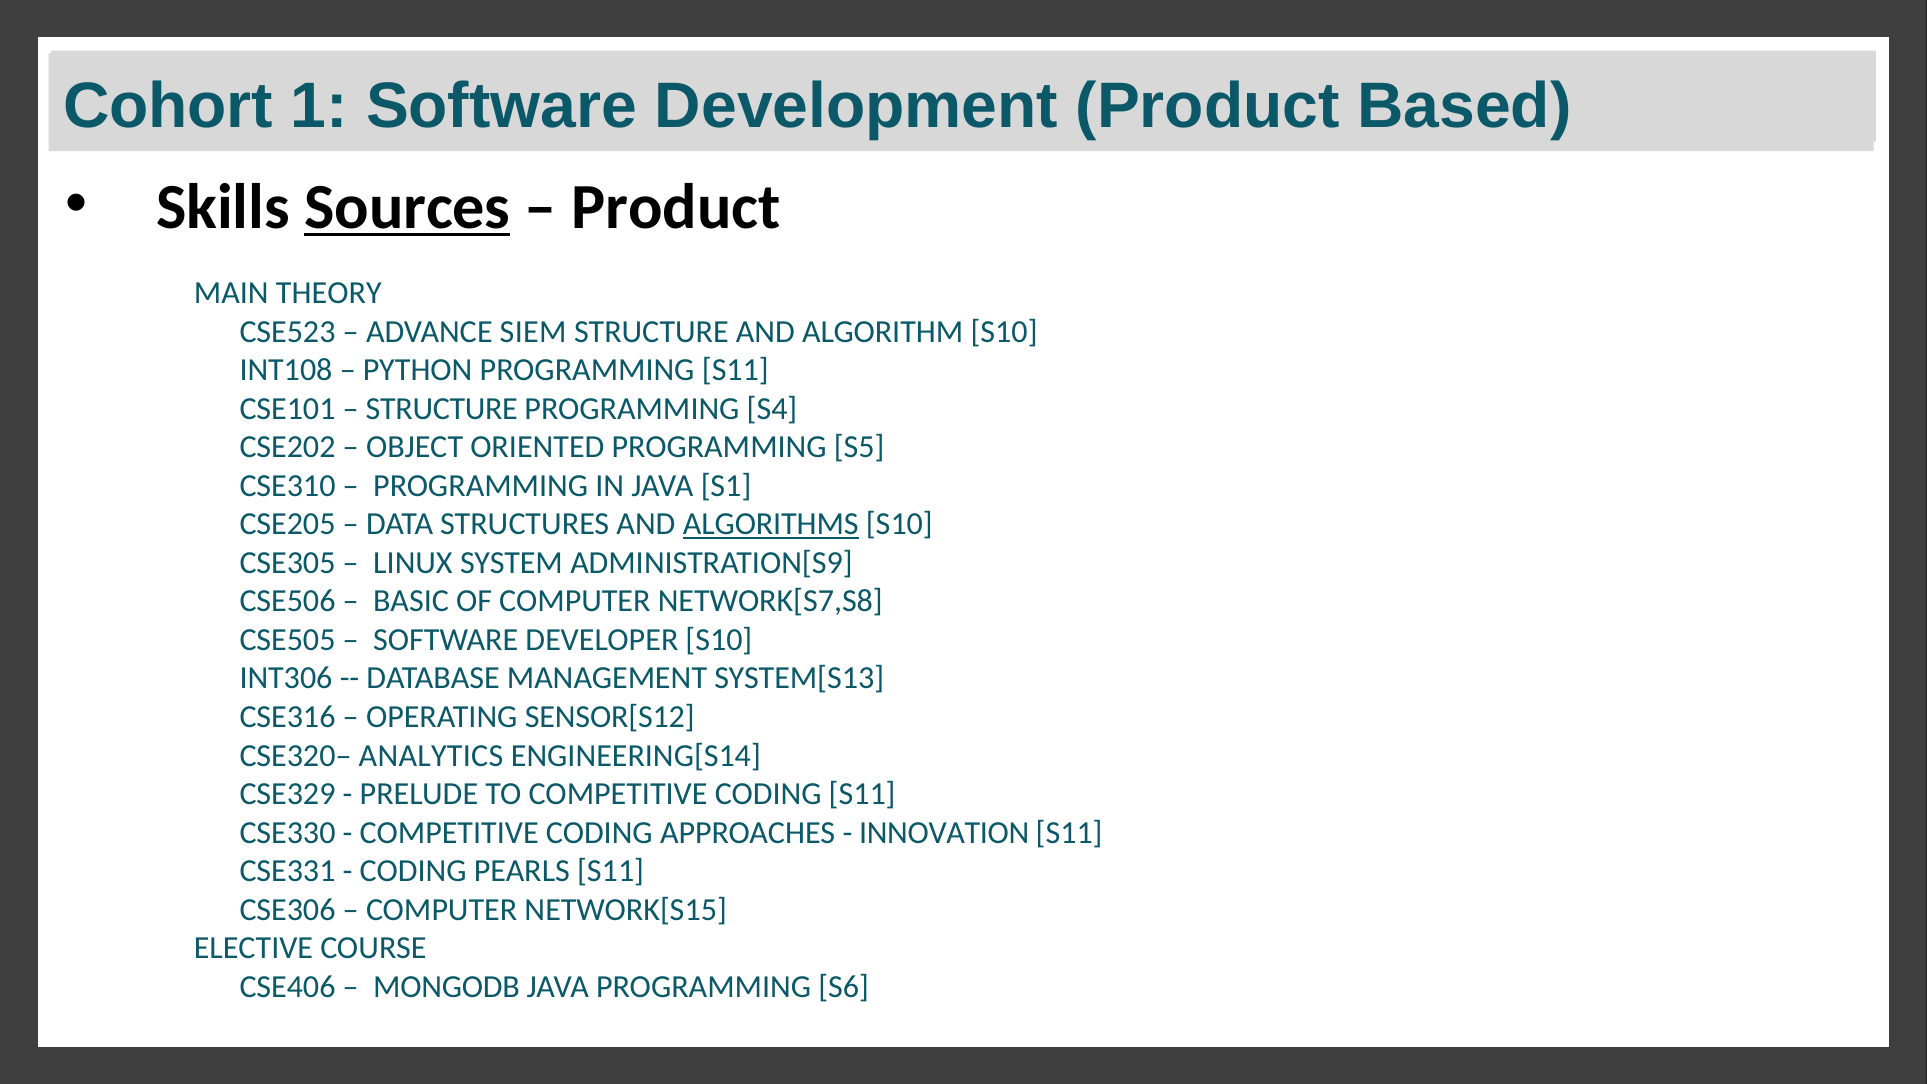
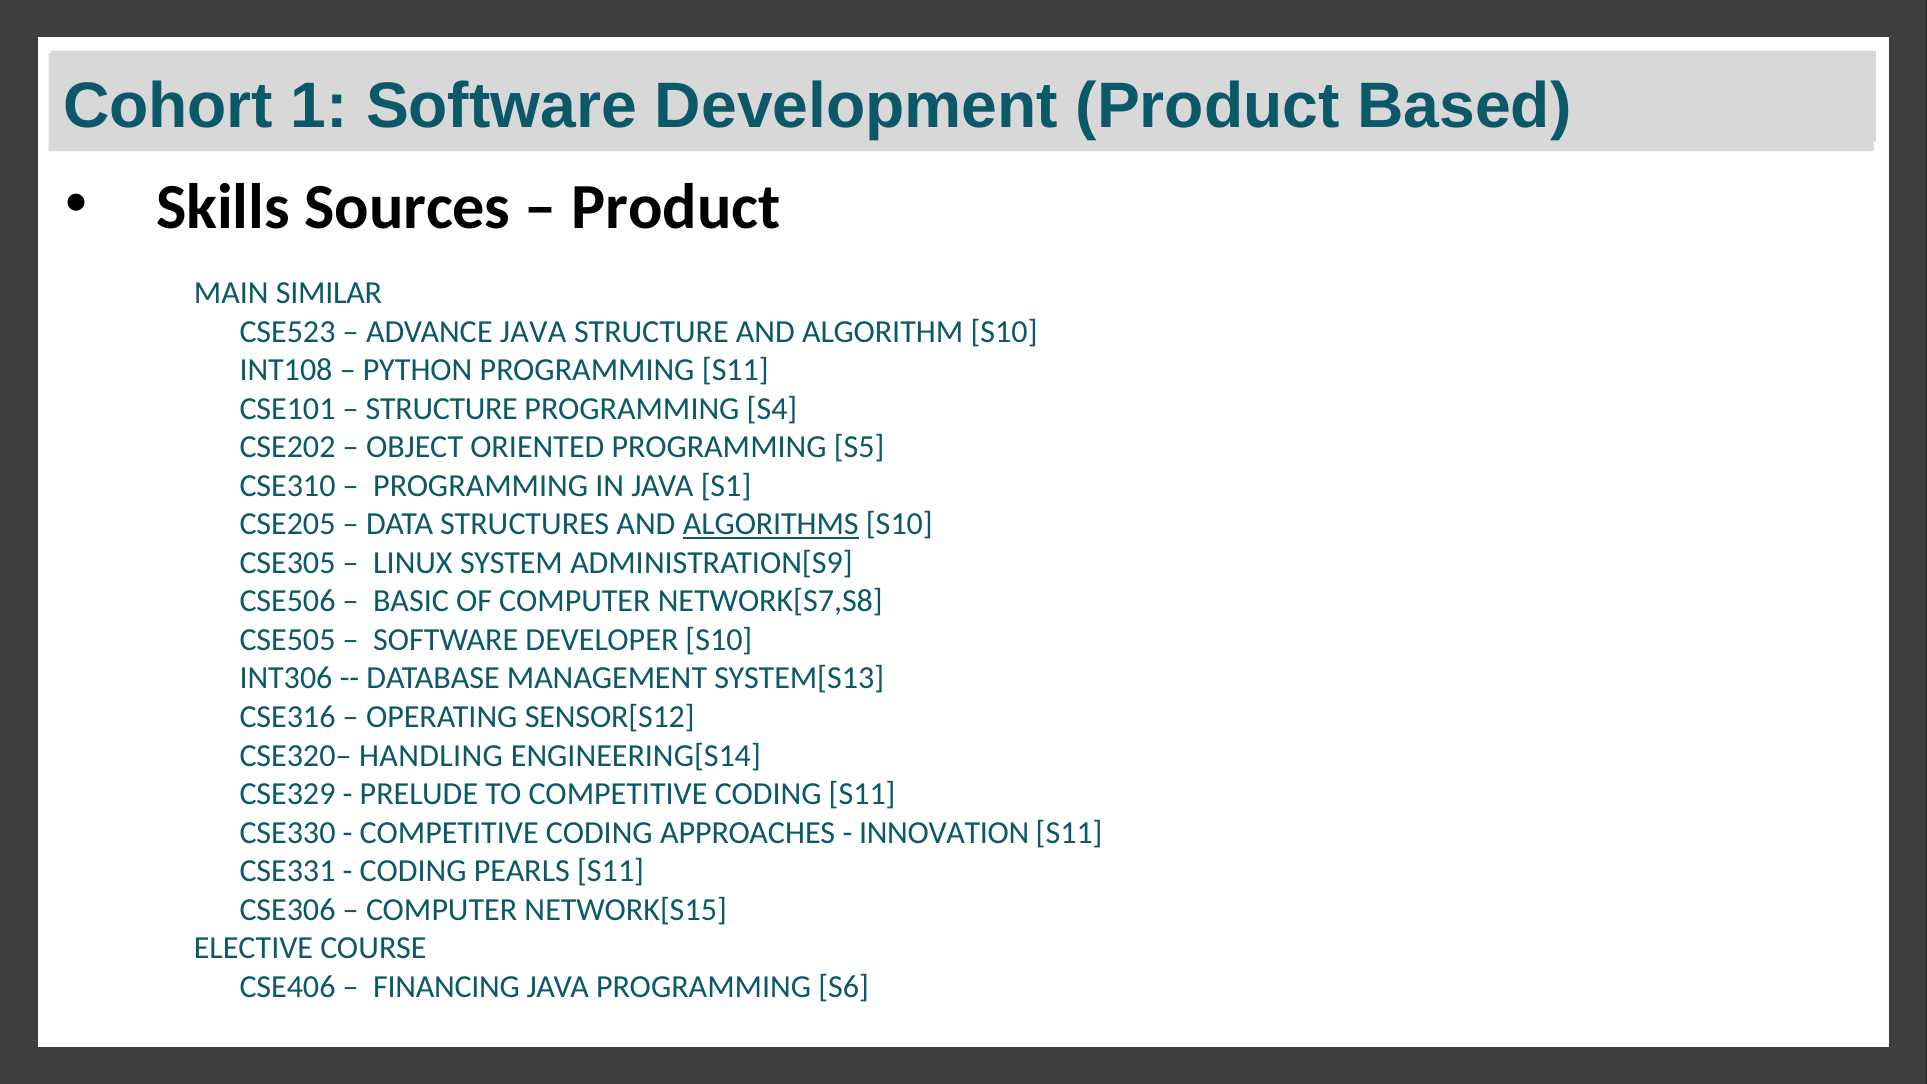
Sources underline: present -> none (407, 207)
THEORY: THEORY -> SIMILAR (329, 293)
ADVANCE SIEM: SIEM -> JAVA (533, 331)
ANALYTICS: ANALYTICS -> HANDLING (431, 755)
MONGODB: MONGODB -> FINANCING (446, 987)
